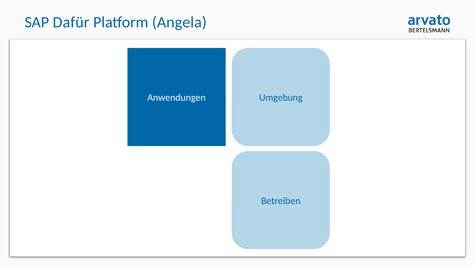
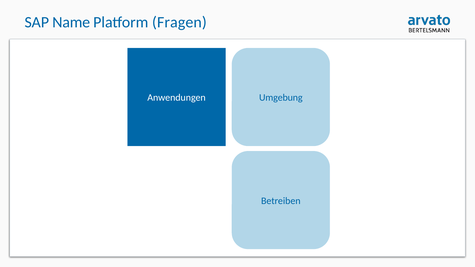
Dafür: Dafür -> Name (71, 22)
Angela: Angela -> Fragen (179, 22)
